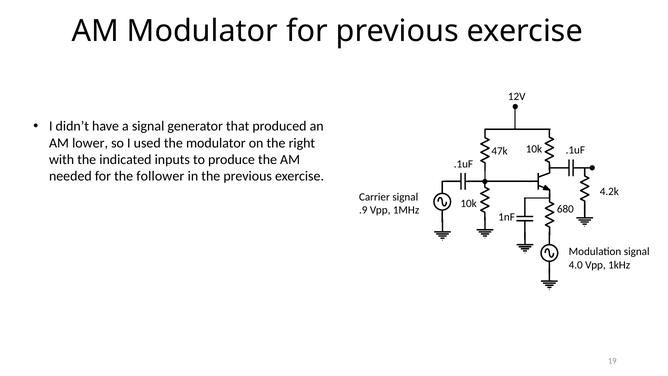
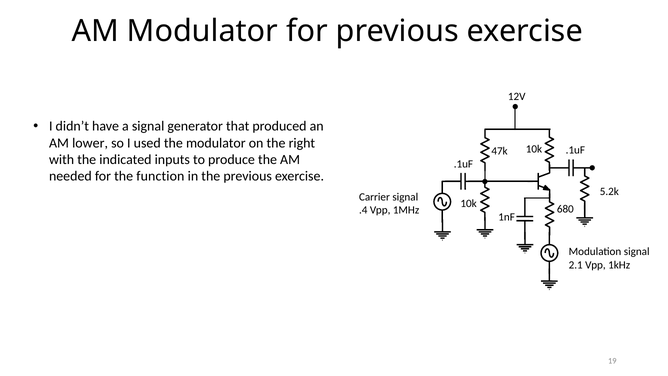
follower: follower -> function (160, 176)
4.2k: 4.2k -> 5.2k (609, 192)
.9: .9 -> .4 (363, 210)
4.0: 4.0 -> 2.1 (576, 265)
